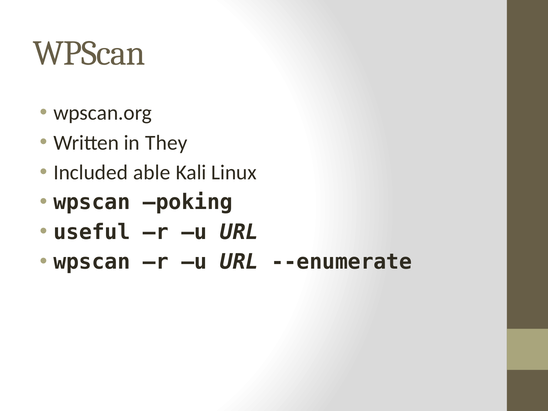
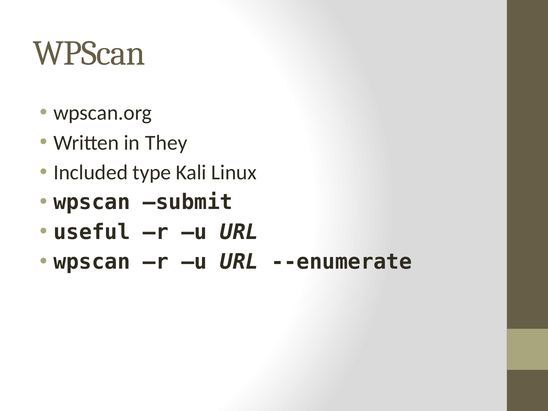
able: able -> type (152, 172)
poking: poking -> submit (188, 202)
